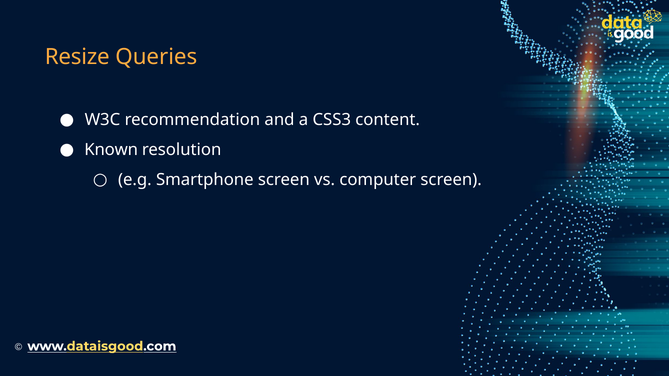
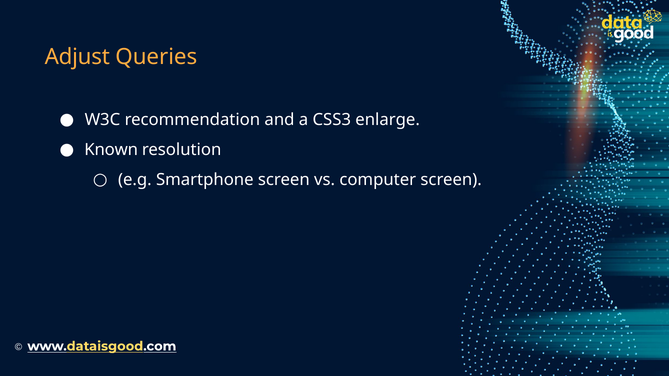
Resize: Resize -> Adjust (77, 57)
content: content -> enlarge (388, 120)
